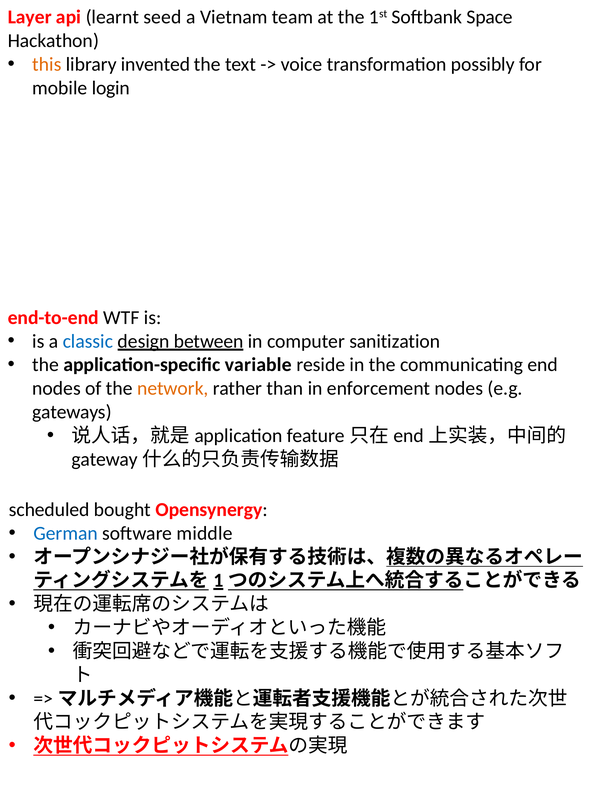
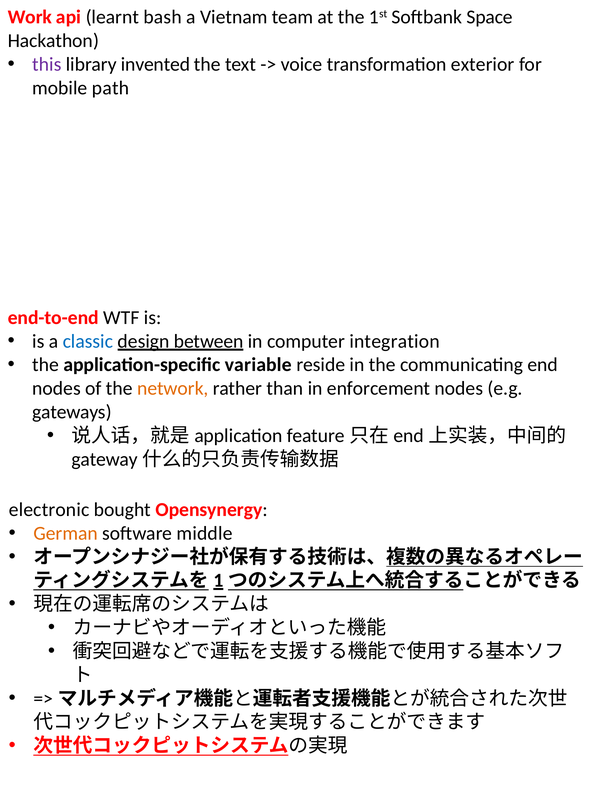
Layer: Layer -> Work (30, 17)
seed: seed -> bash (163, 17)
this colour: orange -> purple (47, 64)
possibly: possibly -> exterior (483, 64)
login: login -> path (111, 88)
sanitization: sanitization -> integration (395, 341)
scheduled: scheduled -> electronic (49, 509)
German colour: blue -> orange (66, 533)
